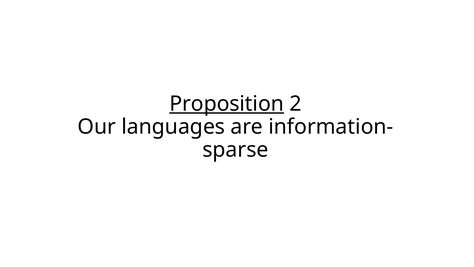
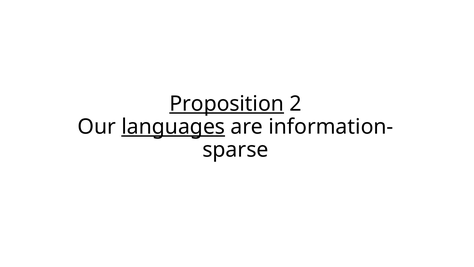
languages underline: none -> present (173, 127)
